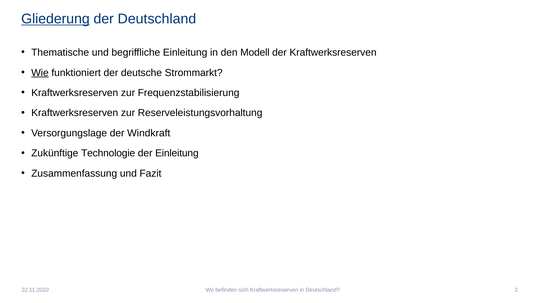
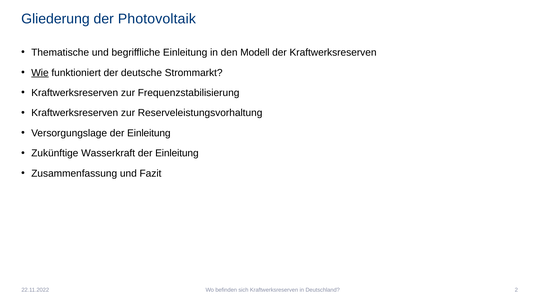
Gliederung underline: present -> none (55, 19)
der Deutschland: Deutschland -> Photovoltaik (157, 19)
Versorgungslage der Windkraft: Windkraft -> Einleitung (149, 133)
Technologie: Technologie -> Wasserkraft (108, 153)
